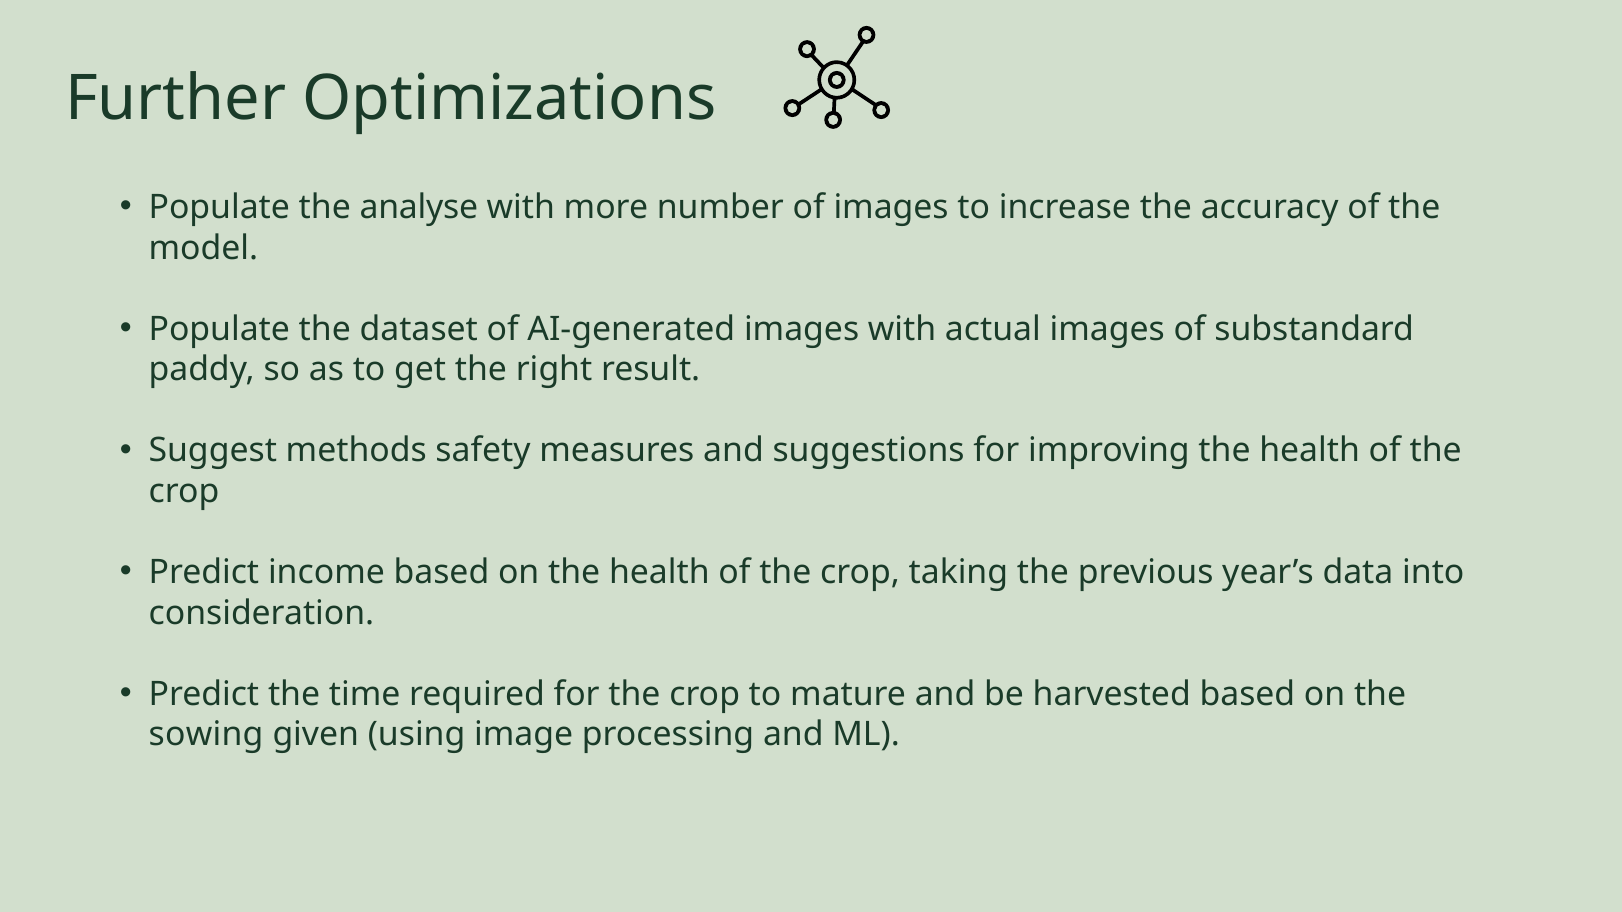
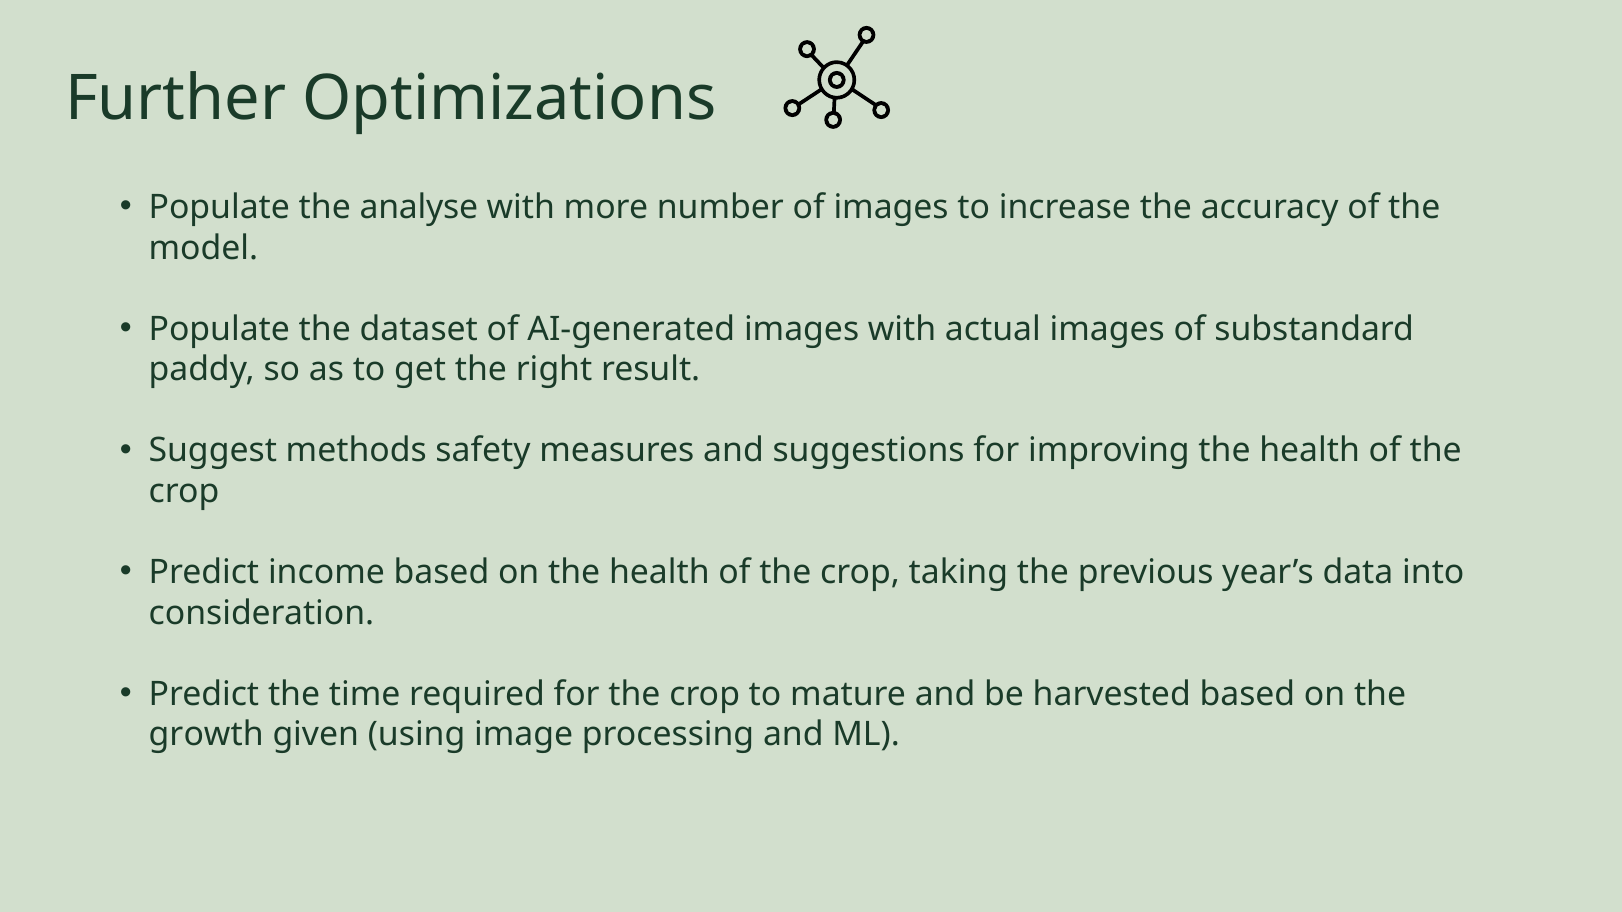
sowing: sowing -> growth (206, 735)
